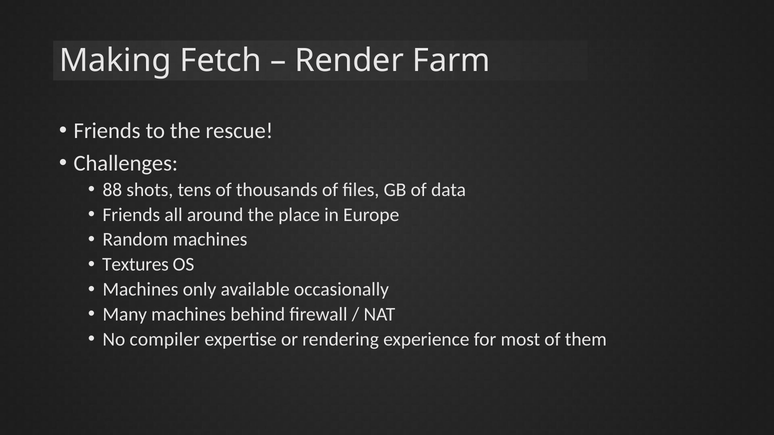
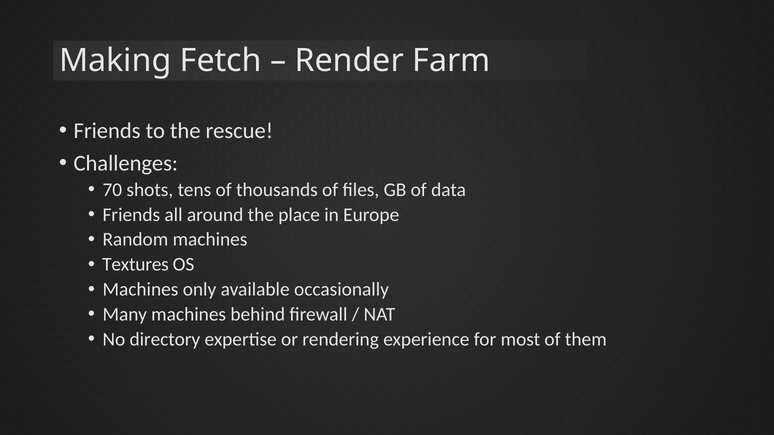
88: 88 -> 70 (112, 190)
compiler: compiler -> directory (165, 339)
